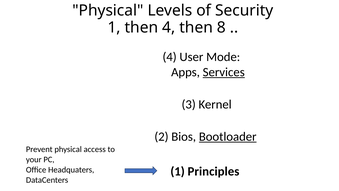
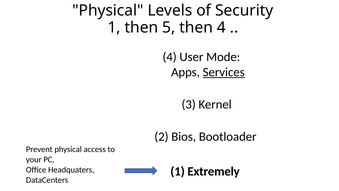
then 4: 4 -> 5 (169, 27)
then 8: 8 -> 4 (221, 27)
Bootloader underline: present -> none (228, 137)
Principles: Principles -> Extremely (214, 171)
